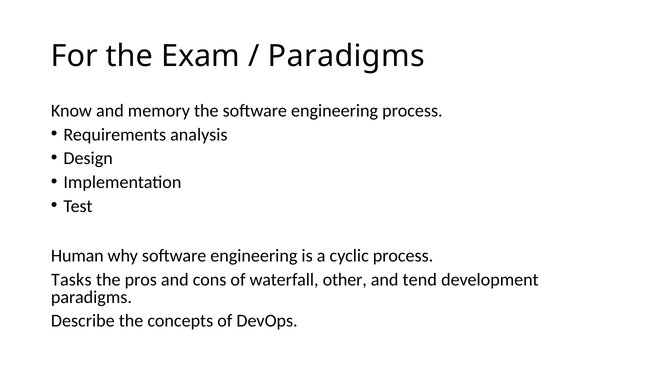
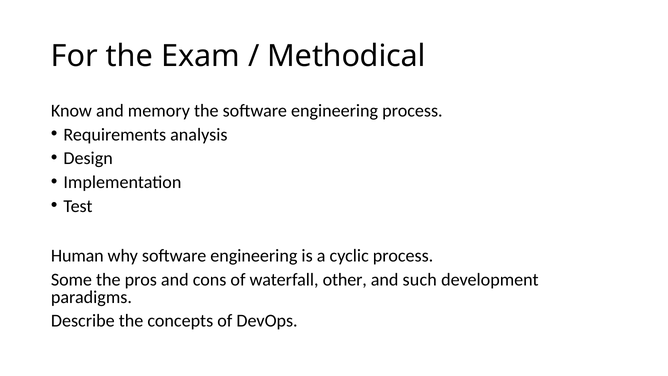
Paradigms: Paradigms -> Methodical (347, 56)
Tasks: Tasks -> Some (71, 279)
tend: tend -> such (420, 279)
